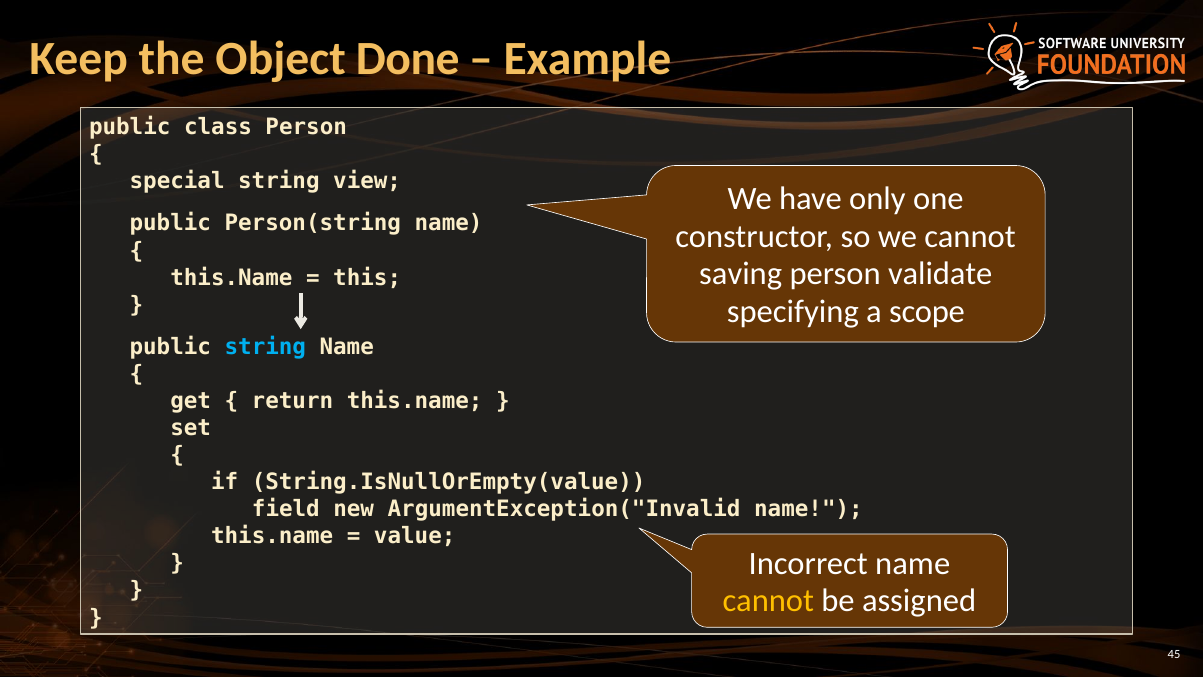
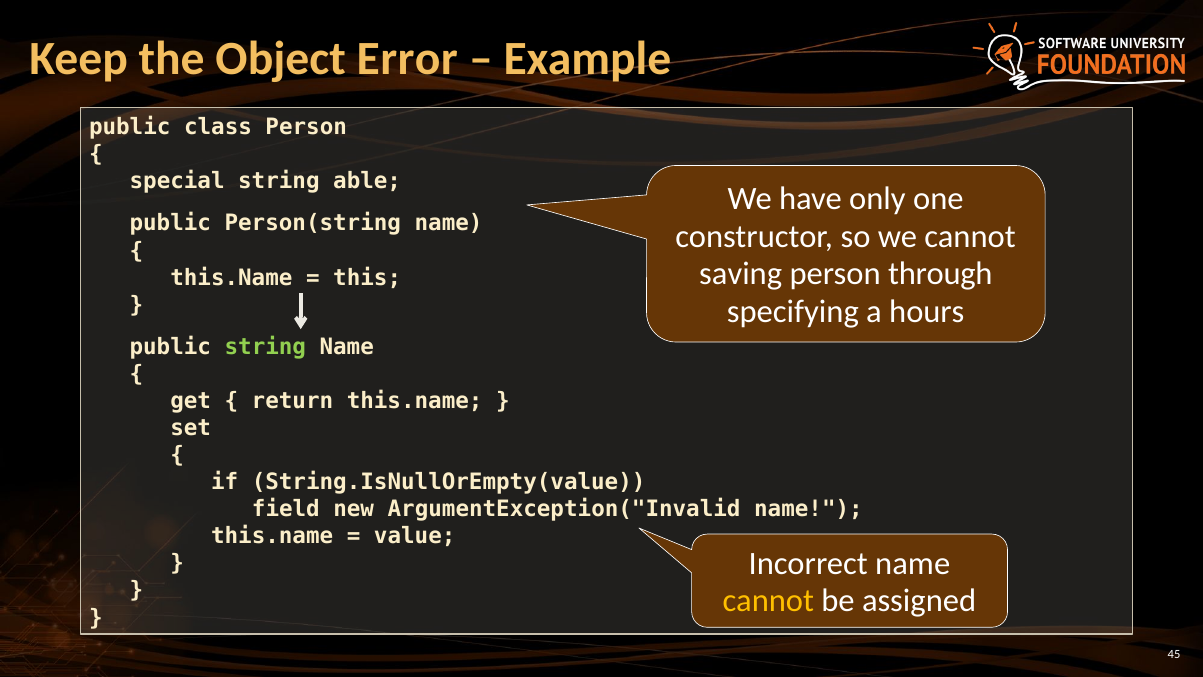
Done: Done -> Error (407, 58)
view: view -> able (367, 181)
validate: validate -> through (940, 274)
scope: scope -> hours (927, 312)
string colour: light blue -> light green (265, 347)
